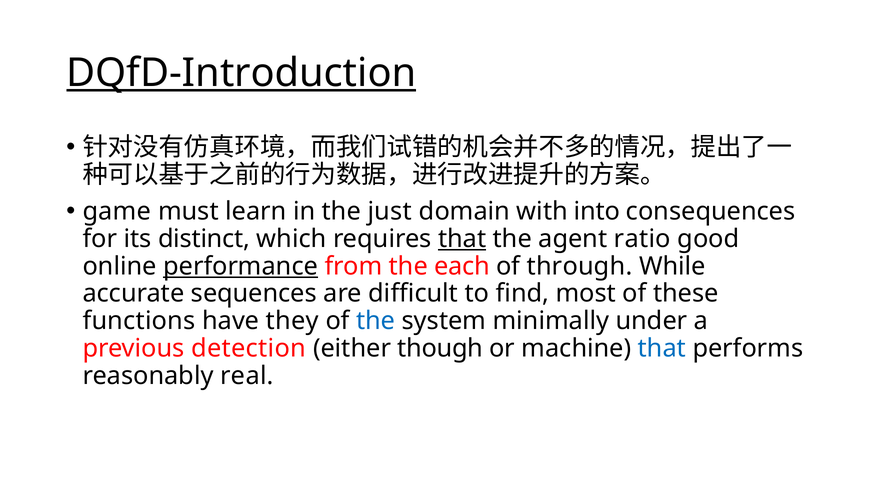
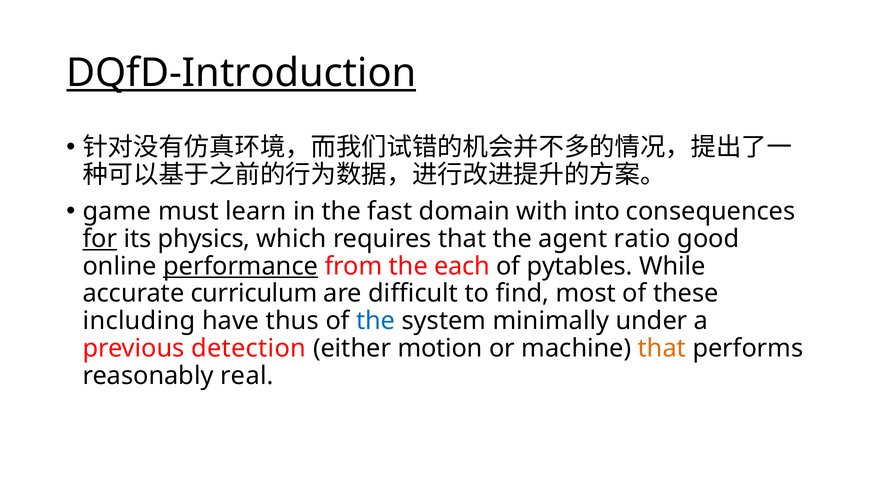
just: just -> fast (390, 211)
for underline: none -> present (100, 238)
distinct: distinct -> physics (204, 238)
that underline: present -> none (462, 238)
through: through -> pytables (580, 266)
sequences: sequences -> curriculum (254, 293)
functions: functions -> including (139, 321)
they: they -> thus (292, 321)
though: though -> motion (440, 348)
that colour: blue -> orange (662, 348)
